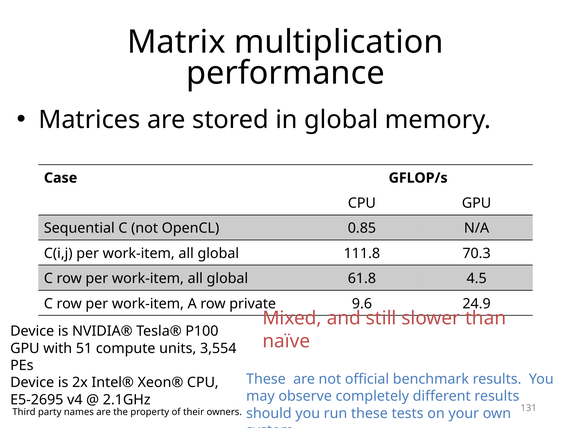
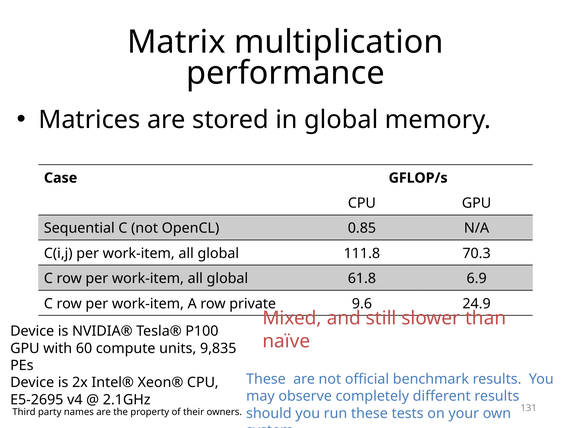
4.5: 4.5 -> 6.9 (477, 279)
51: 51 -> 60 (84, 349)
3,554: 3,554 -> 9,835 (218, 349)
